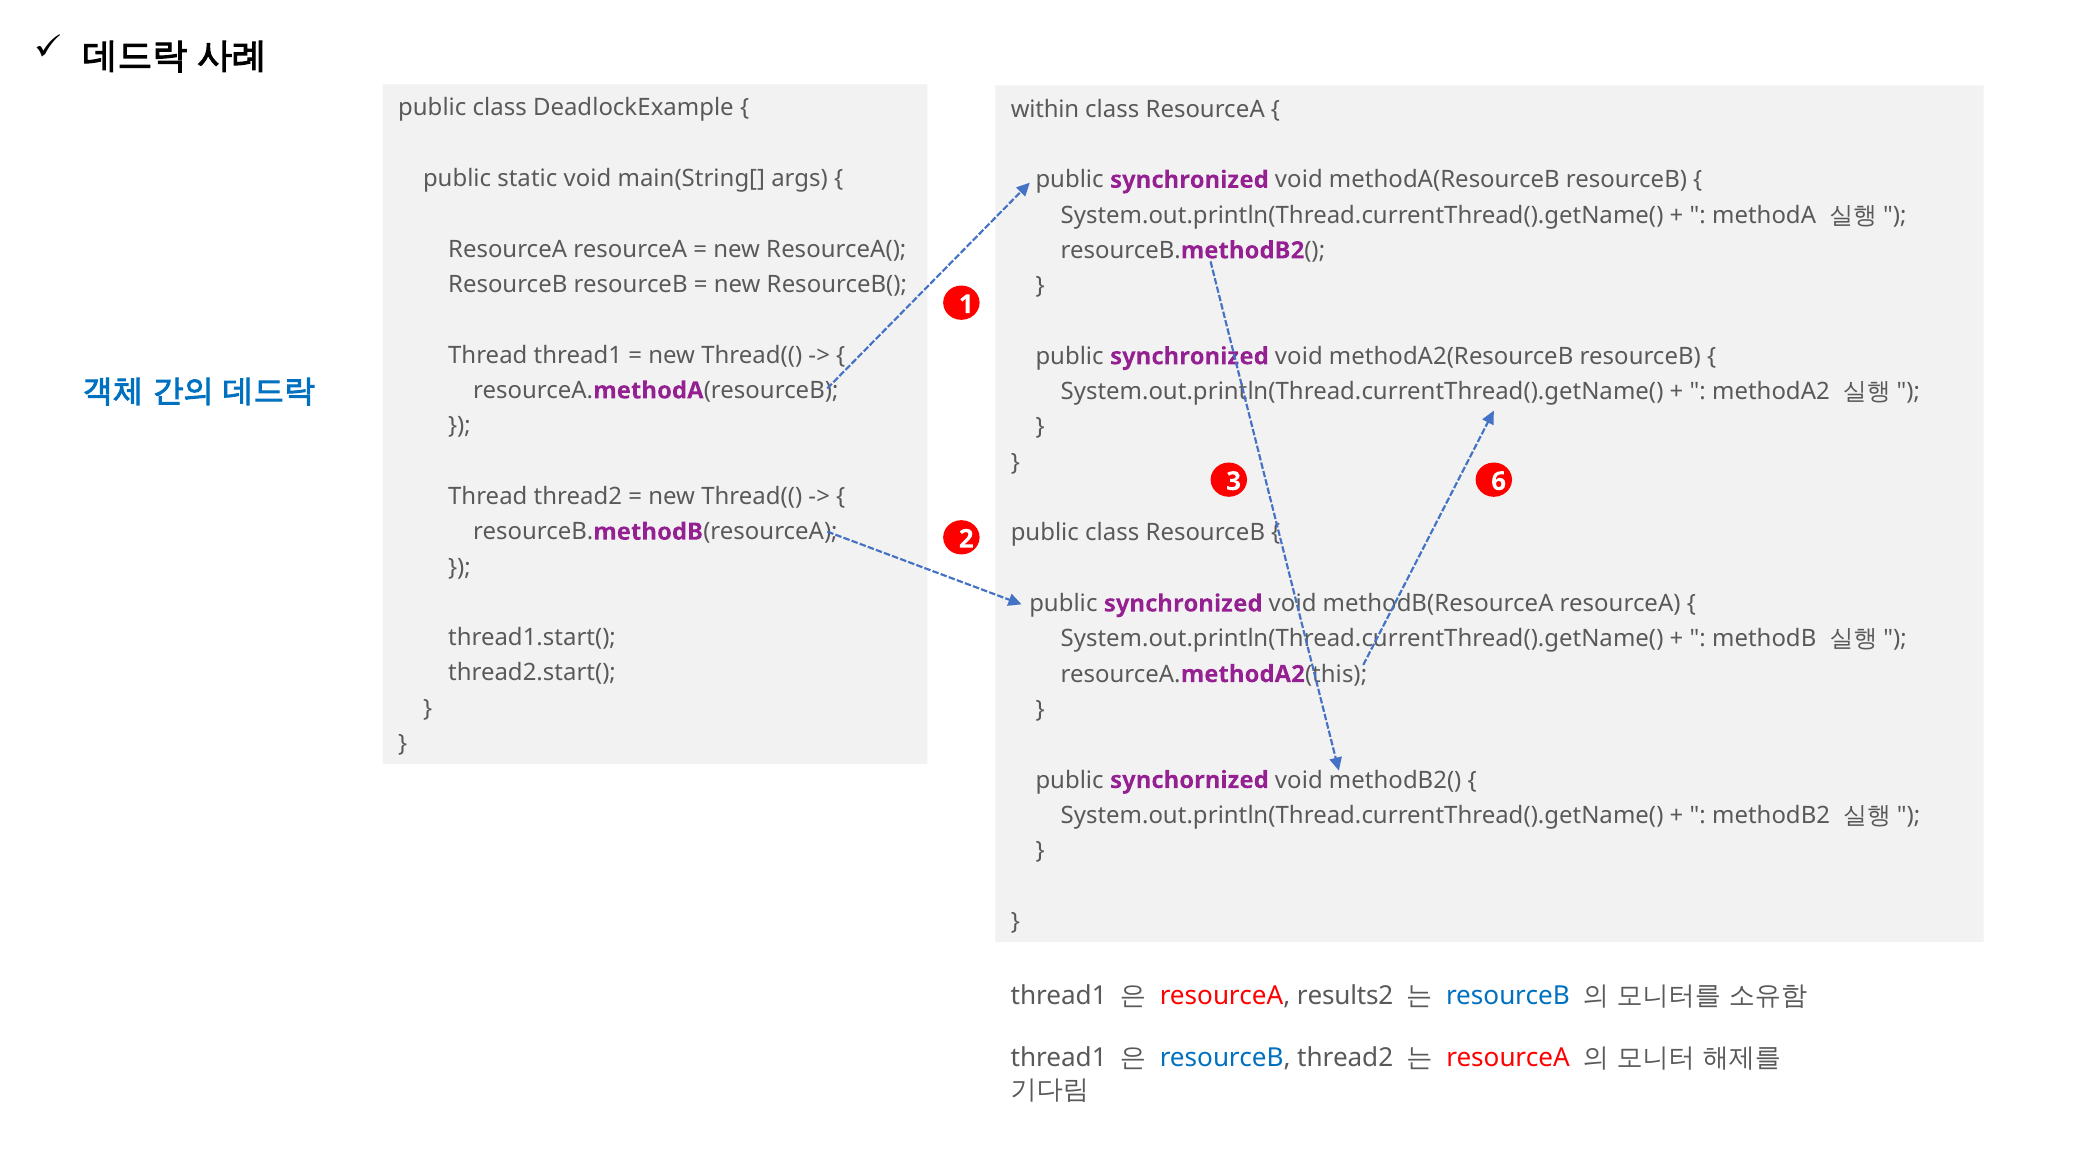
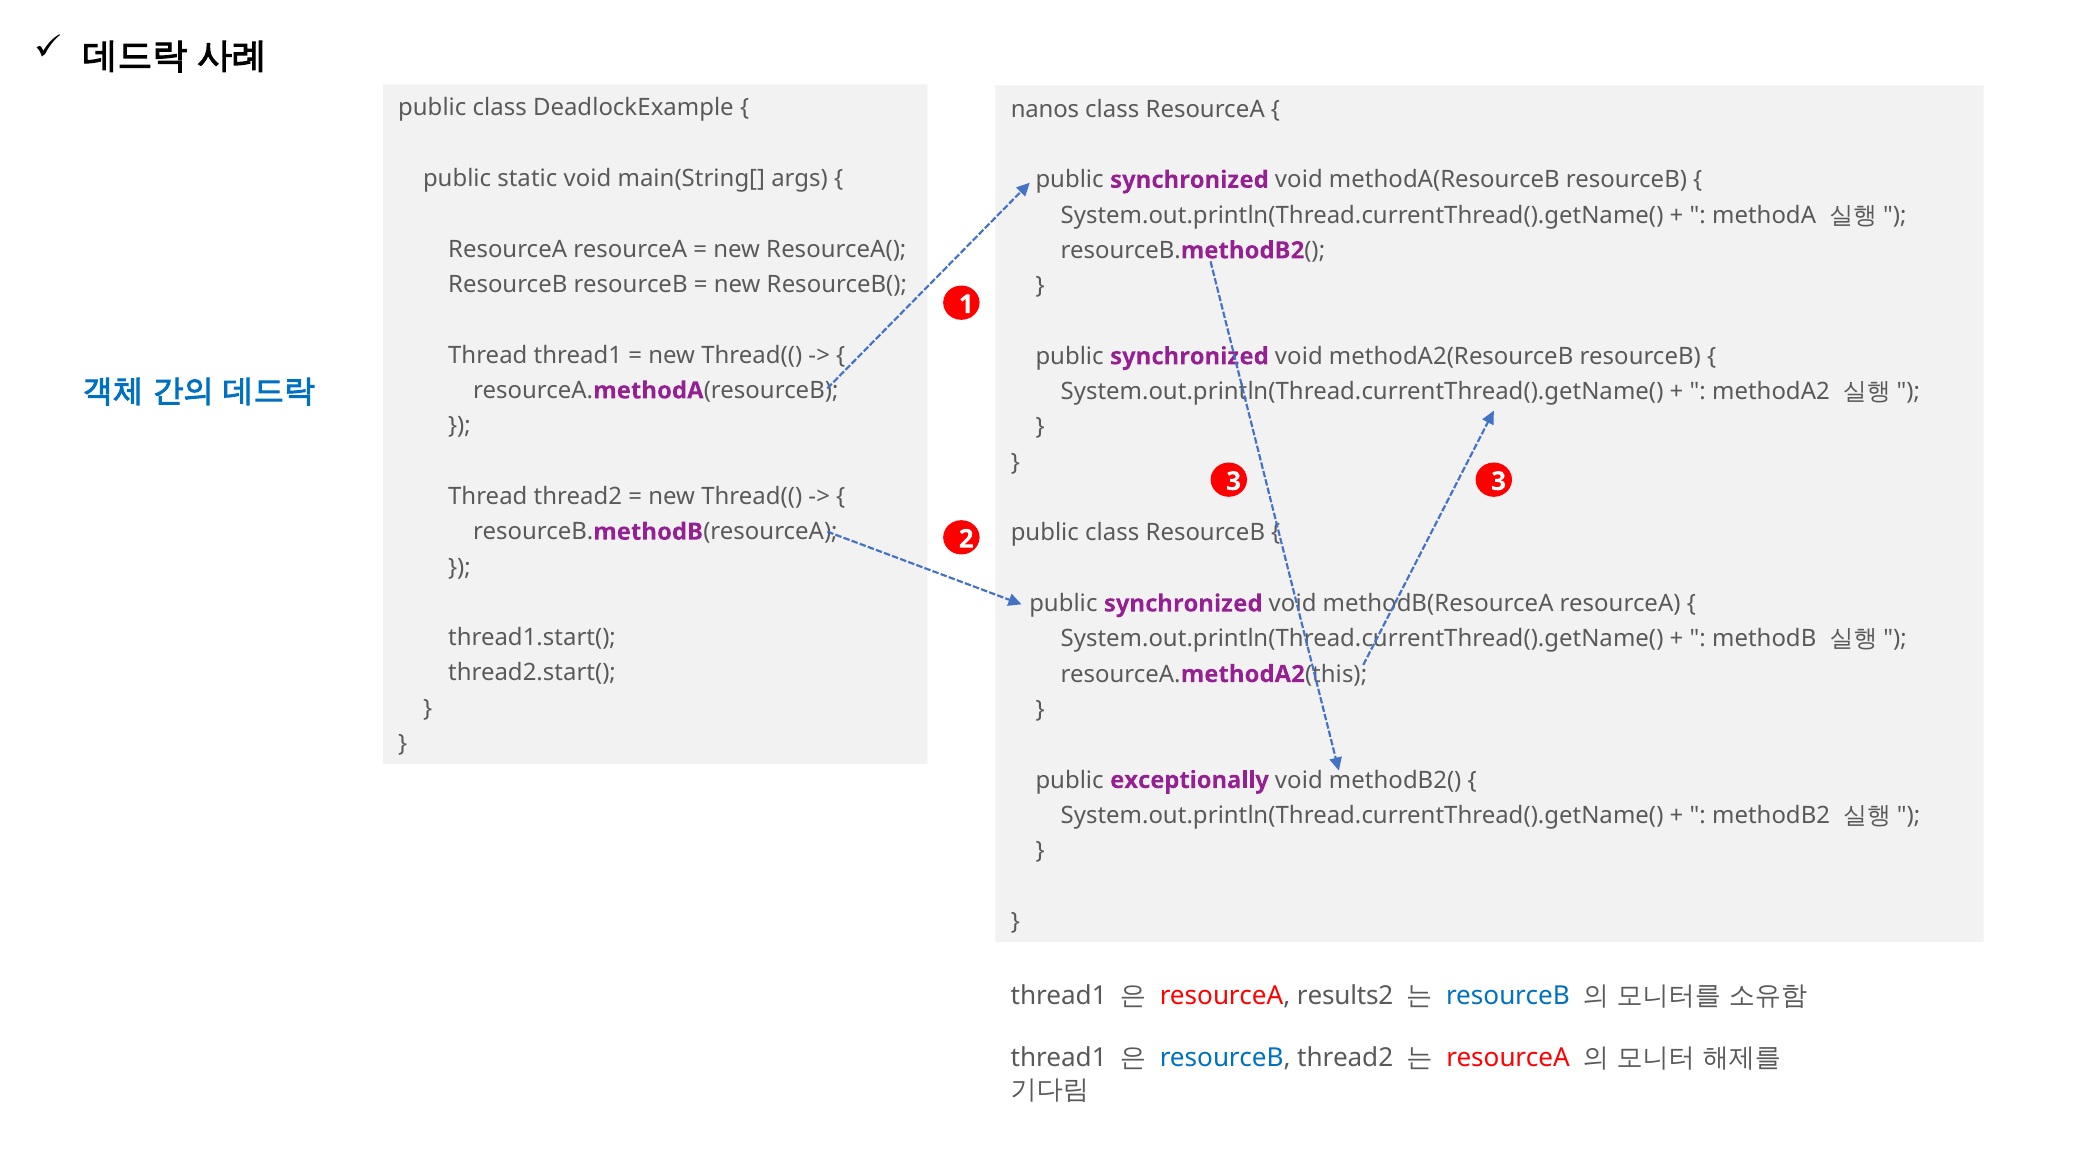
within: within -> nanos (1045, 109)
3 6: 6 -> 3 (1499, 481)
synchornized: synchornized -> exceptionally (1189, 780)
